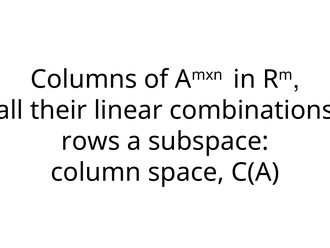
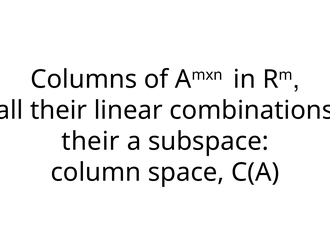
rows: rows -> their (91, 141)
